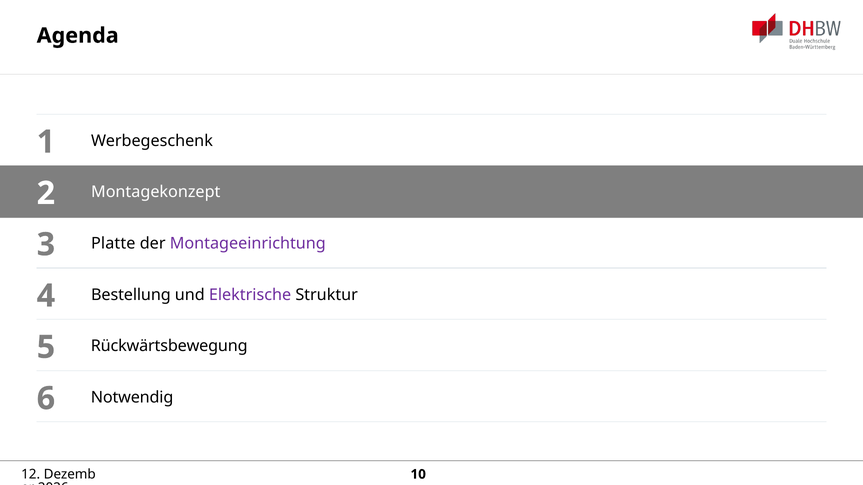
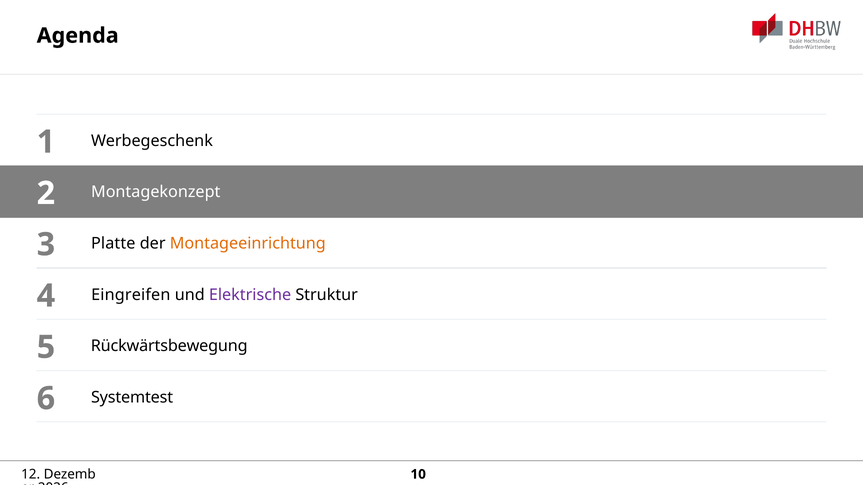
Montageeinrichtung colour: purple -> orange (248, 244)
Bestellung: Bestellung -> Eingreifen (131, 295)
Notwendig: Notwendig -> Systemtest (132, 398)
